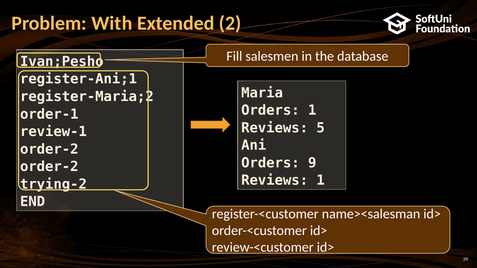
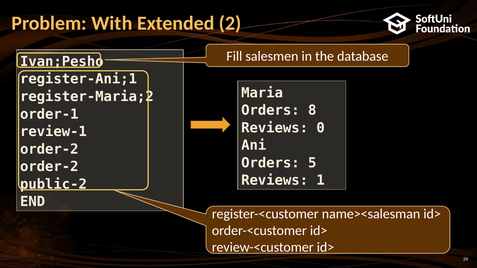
Orders 1: 1 -> 8 (312, 110)
5: 5 -> 0 (321, 128)
9: 9 -> 5 (312, 163)
trying-2: trying-2 -> public-2 (53, 184)
